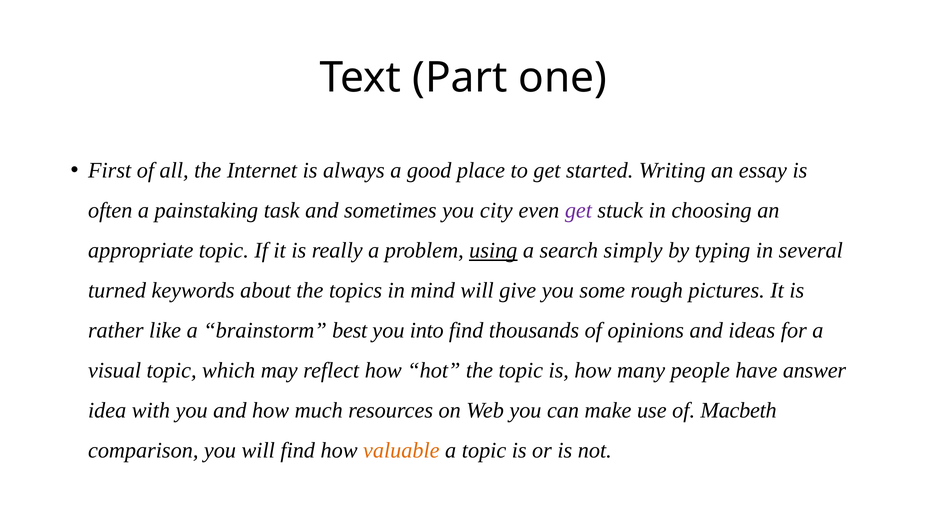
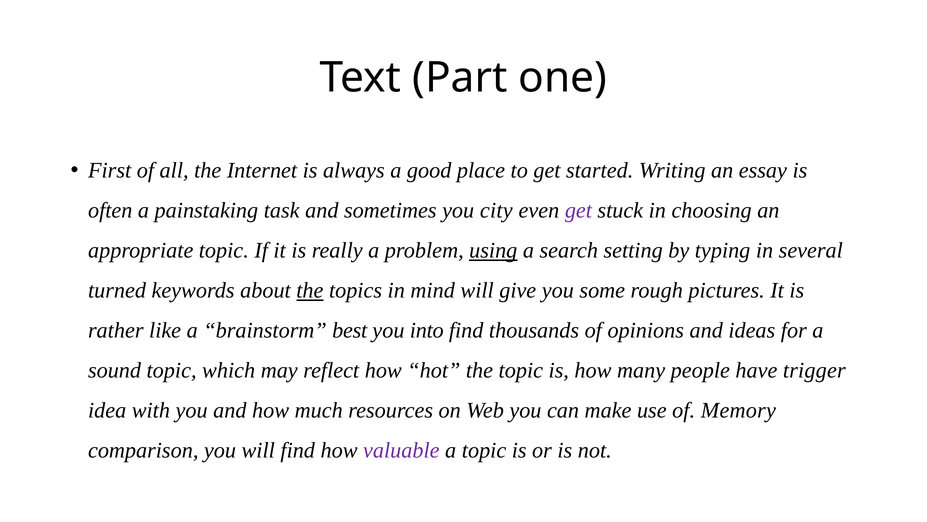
simply: simply -> setting (633, 250)
the underline: none -> present (310, 290)
visual: visual -> sound (115, 370)
answer: answer -> trigger (814, 370)
Macbeth: Macbeth -> Memory (738, 410)
valuable colour: orange -> purple (401, 450)
